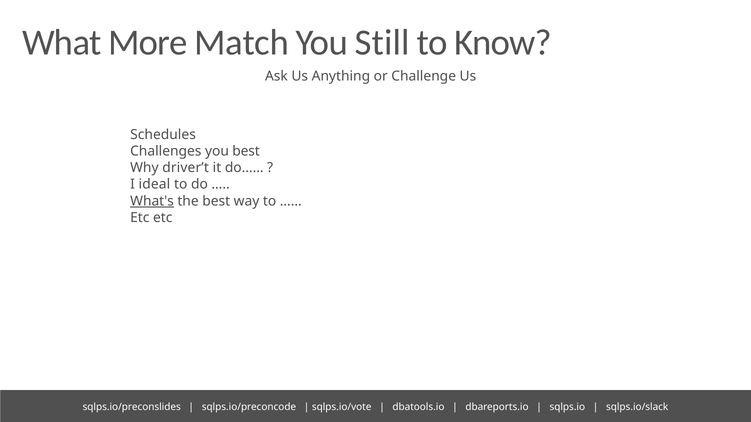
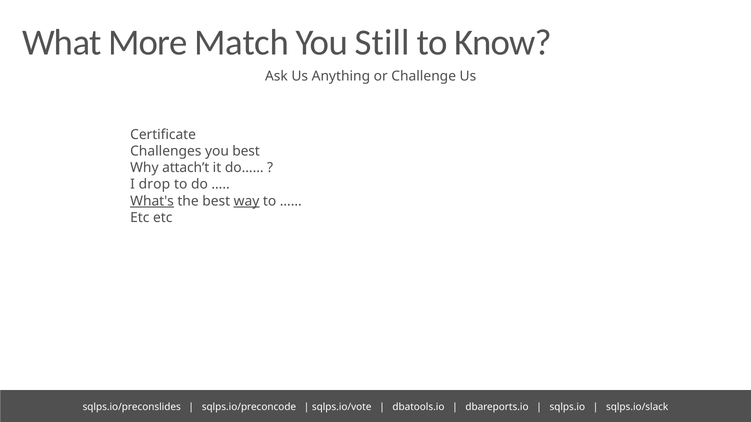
Schedules: Schedules -> Certificate (163, 135)
driver’t: driver’t -> attach’t (186, 168)
ideal: ideal -> drop (154, 184)
way underline: none -> present (247, 201)
